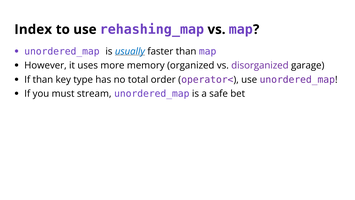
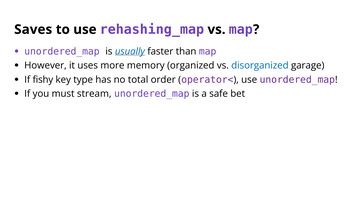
Index: Index -> Saves (33, 29)
disorganized colour: purple -> blue (260, 65)
If than: than -> fishy (43, 80)
